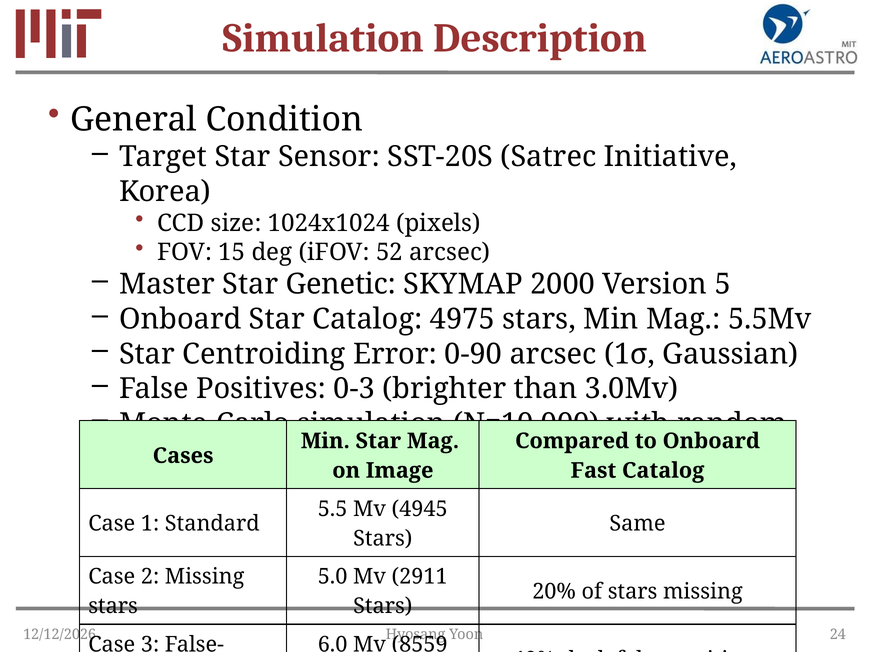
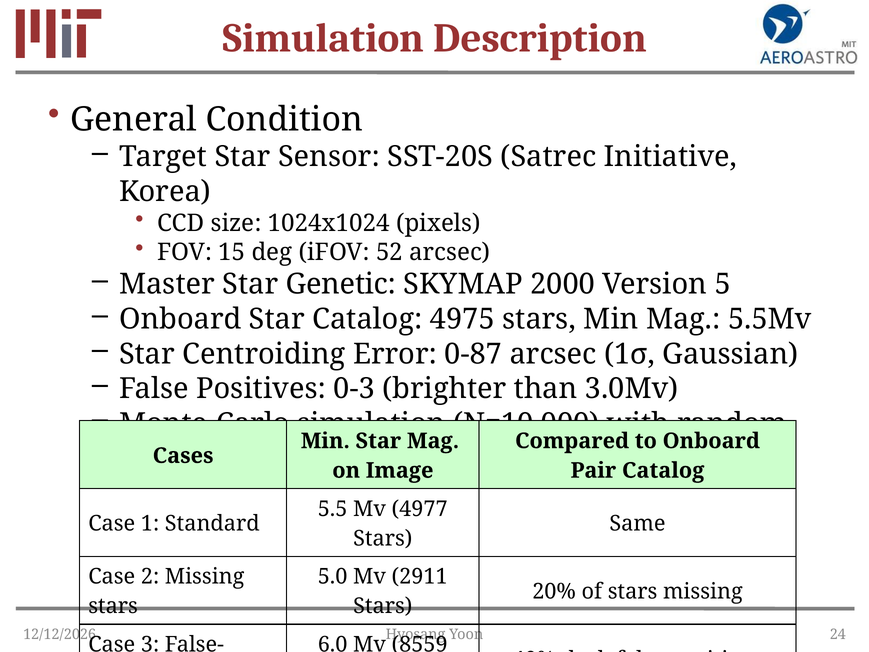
0-90: 0-90 -> 0-87 (473, 354)
Fast: Fast -> Pair (593, 470)
4945: 4945 -> 4977 (420, 509)
